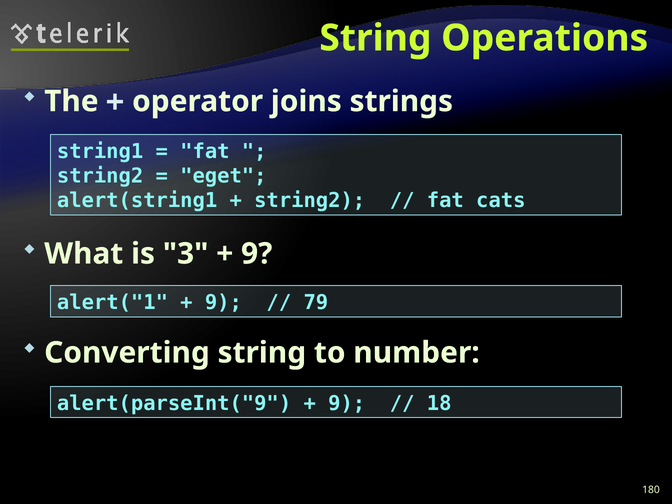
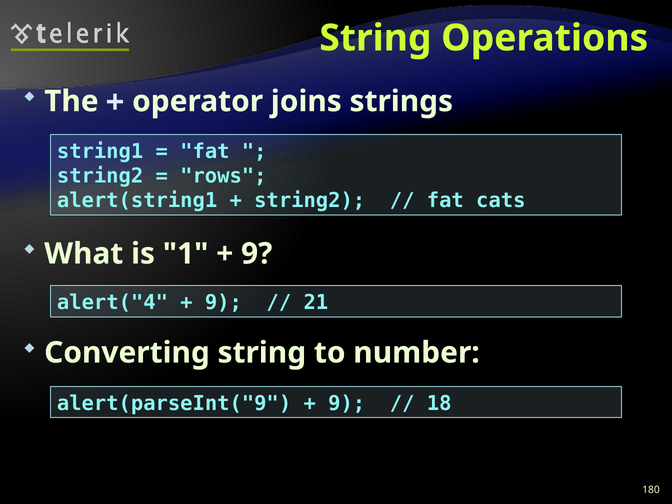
eget: eget -> rows (223, 176)
3: 3 -> 1 (186, 254)
alert("1: alert("1 -> alert("4 (112, 303)
79: 79 -> 21 (316, 303)
